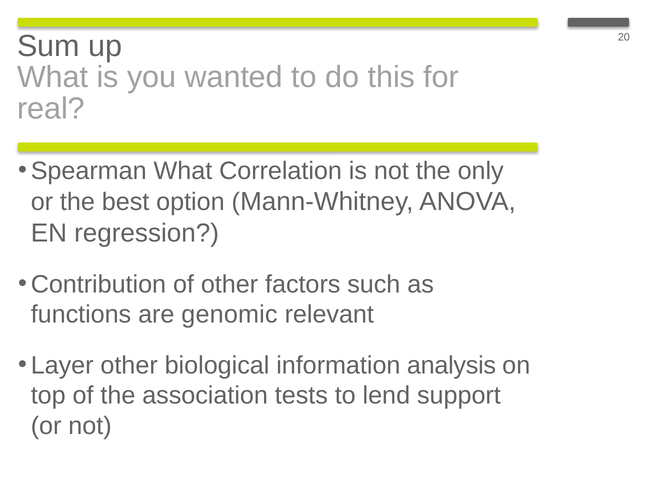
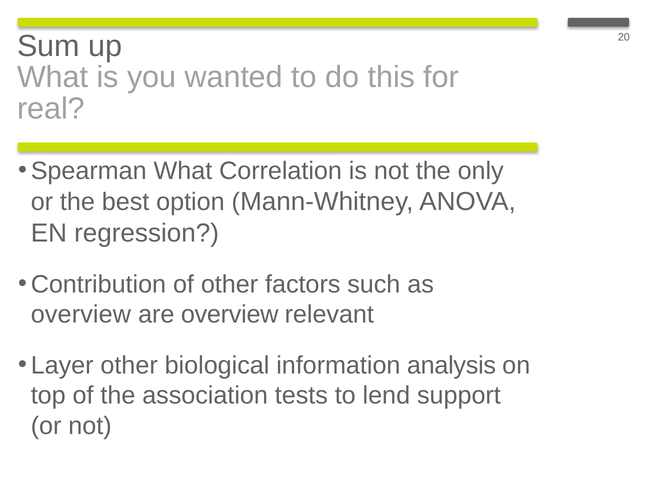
functions: functions -> overview (81, 315)
are genomic: genomic -> overview (230, 315)
